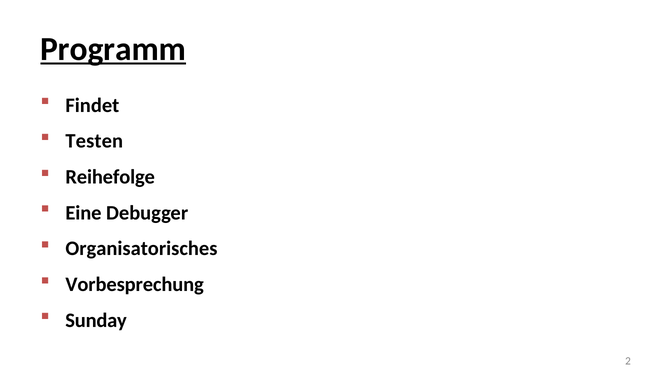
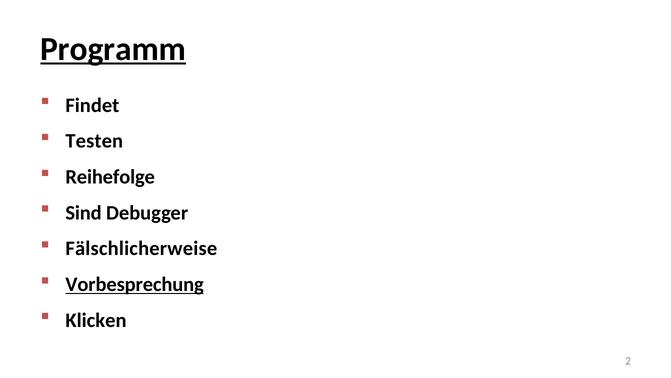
Eine: Eine -> Sind (84, 213)
Organisatorisches: Organisatorisches -> Fälschlicherweise (141, 248)
Vorbesprechung underline: none -> present (135, 284)
Sunday: Sunday -> Klicken (96, 320)
